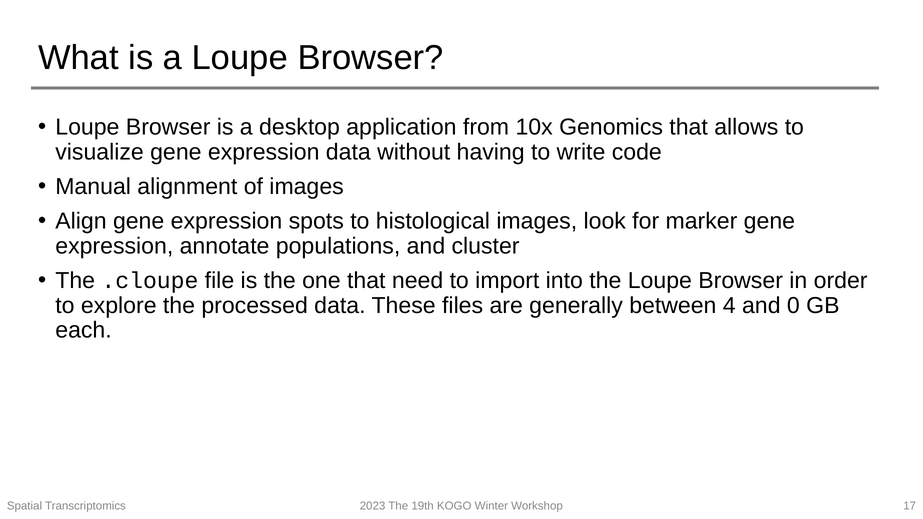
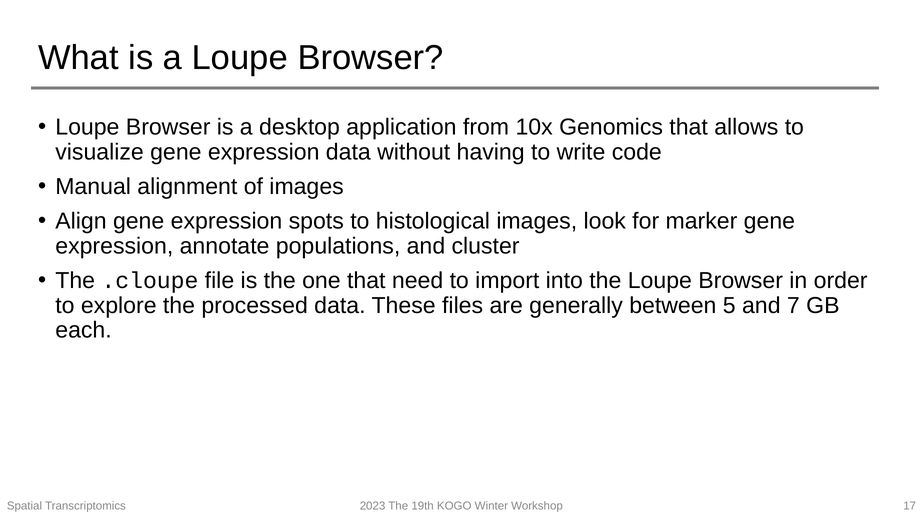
4: 4 -> 5 (729, 306)
0: 0 -> 7 (793, 306)
